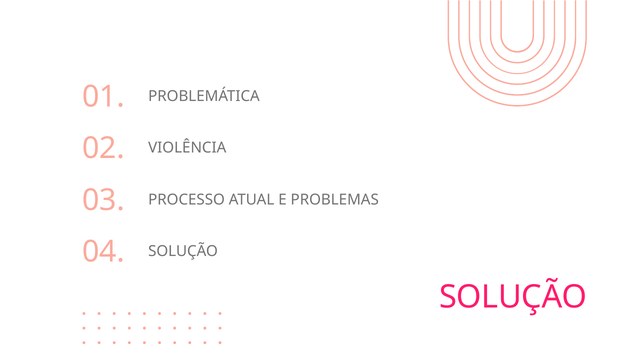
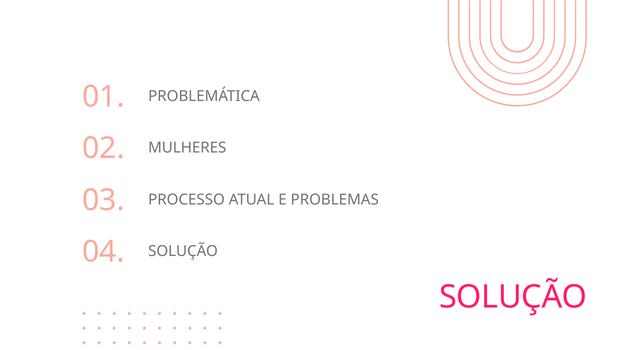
VIOLÊNCIA: VIOLÊNCIA -> MULHERES (187, 148)
